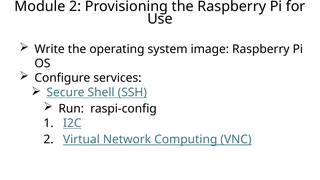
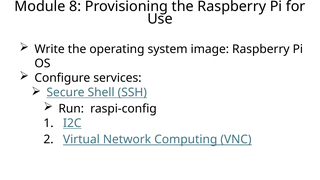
Module 2: 2 -> 8 (75, 7)
